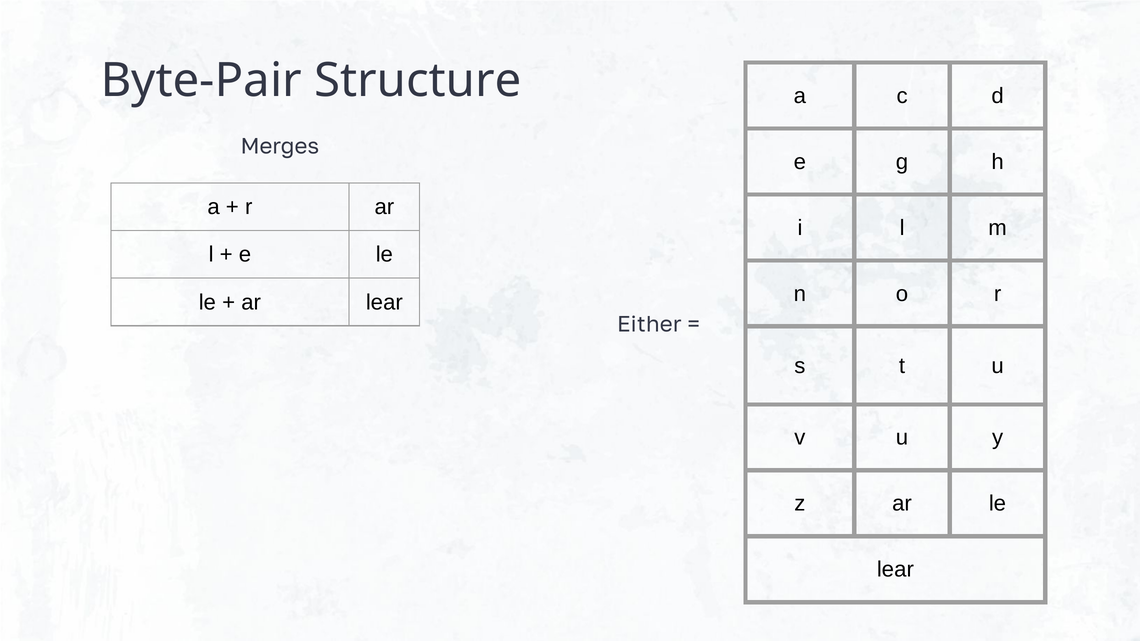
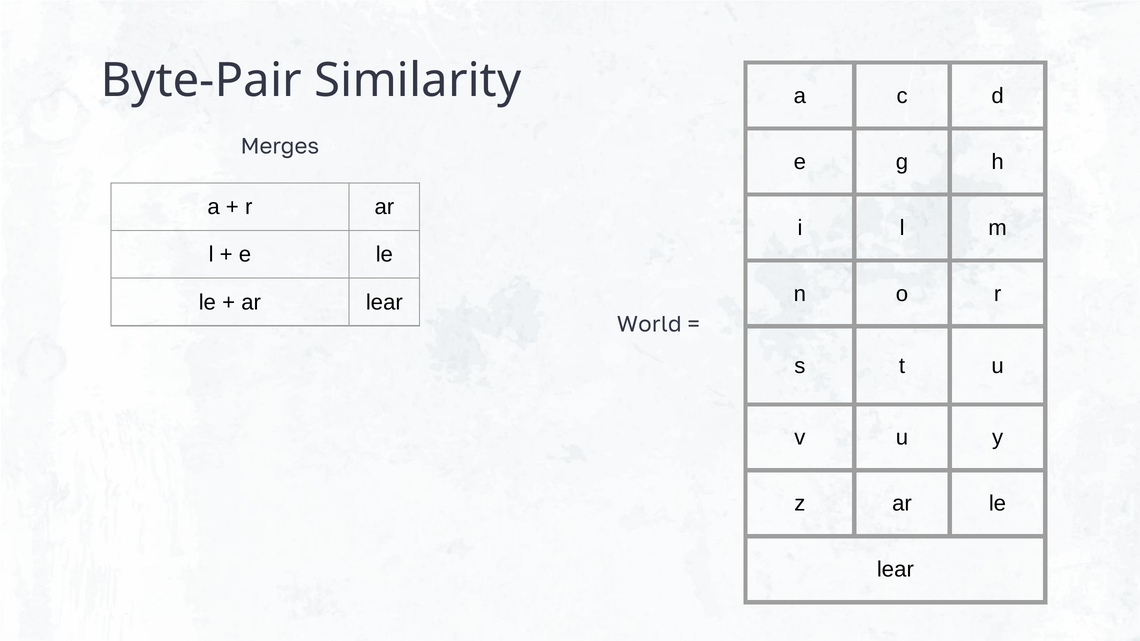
Structure: Structure -> Similarity (418, 80)
Either: Either -> World (649, 324)
